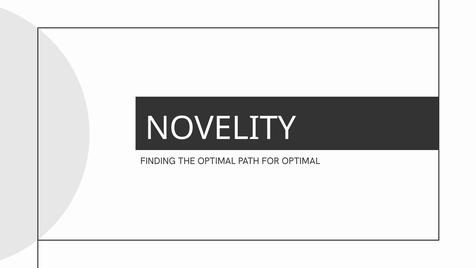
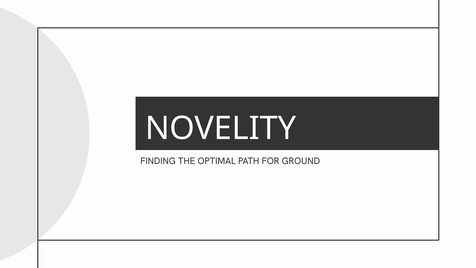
FOR OPTIMAL: OPTIMAL -> GROUND (301, 161)
